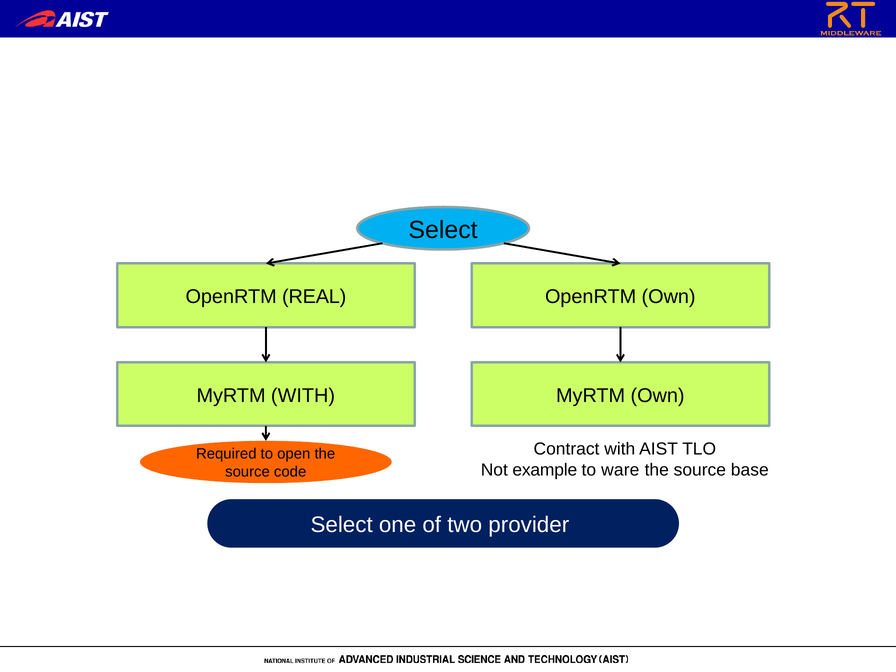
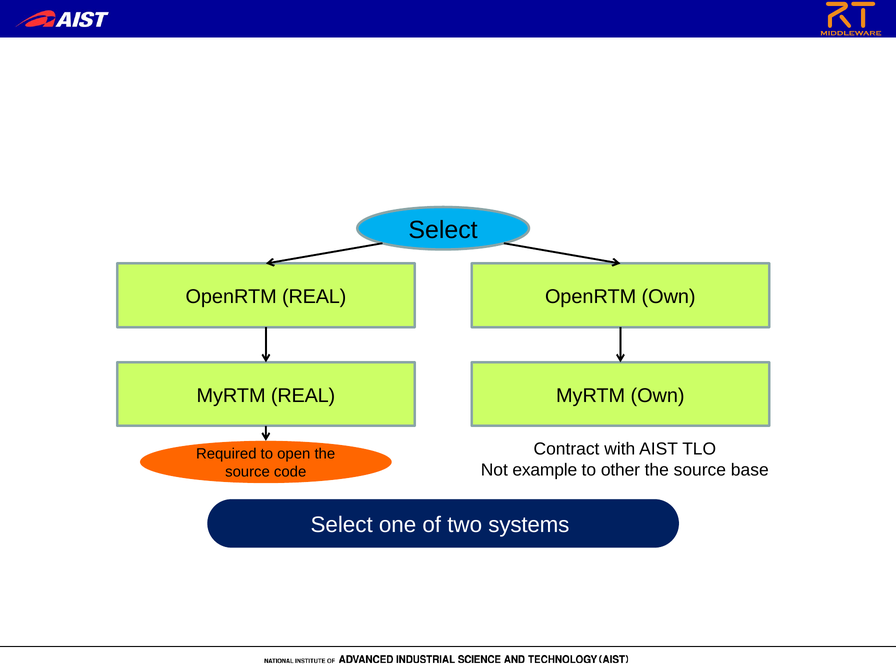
MyRTM WITH: WITH -> REAL (303, 395)
ware: ware -> other (620, 470)
provider: provider -> systems (529, 525)
